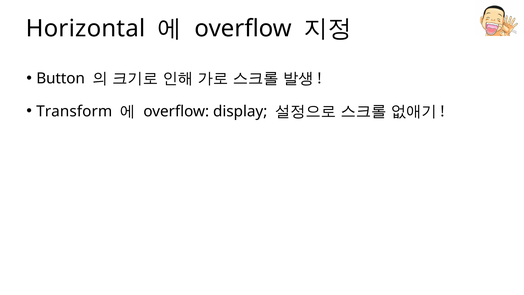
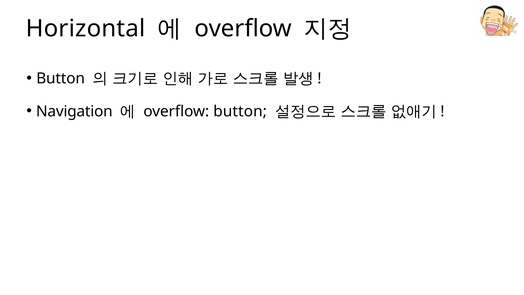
Transform: Transform -> Navigation (74, 111)
overflow display: display -> button (240, 111)
